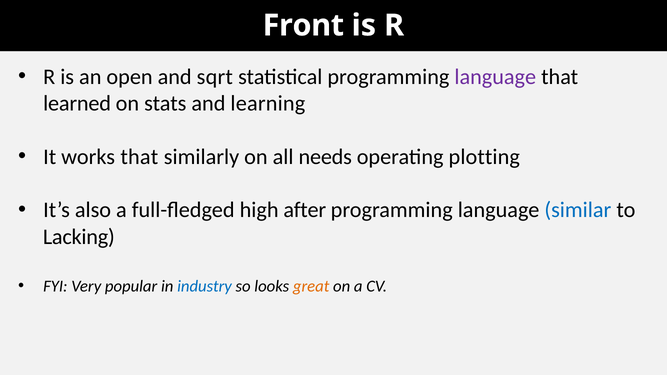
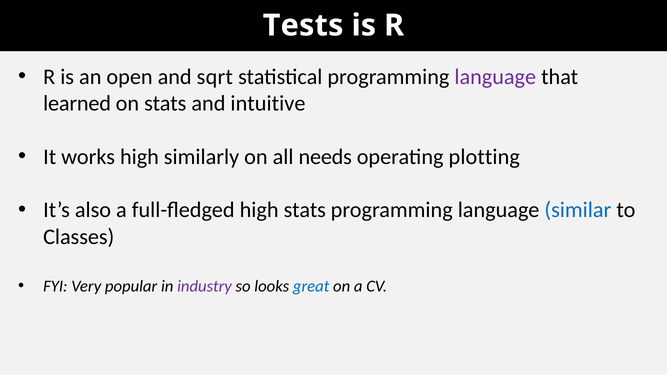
Front: Front -> Tests (303, 25)
learning: learning -> intuitive (268, 103)
works that: that -> high (139, 157)
high after: after -> stats (305, 210)
Lacking: Lacking -> Classes (79, 237)
industry colour: blue -> purple (204, 287)
great colour: orange -> blue (311, 287)
